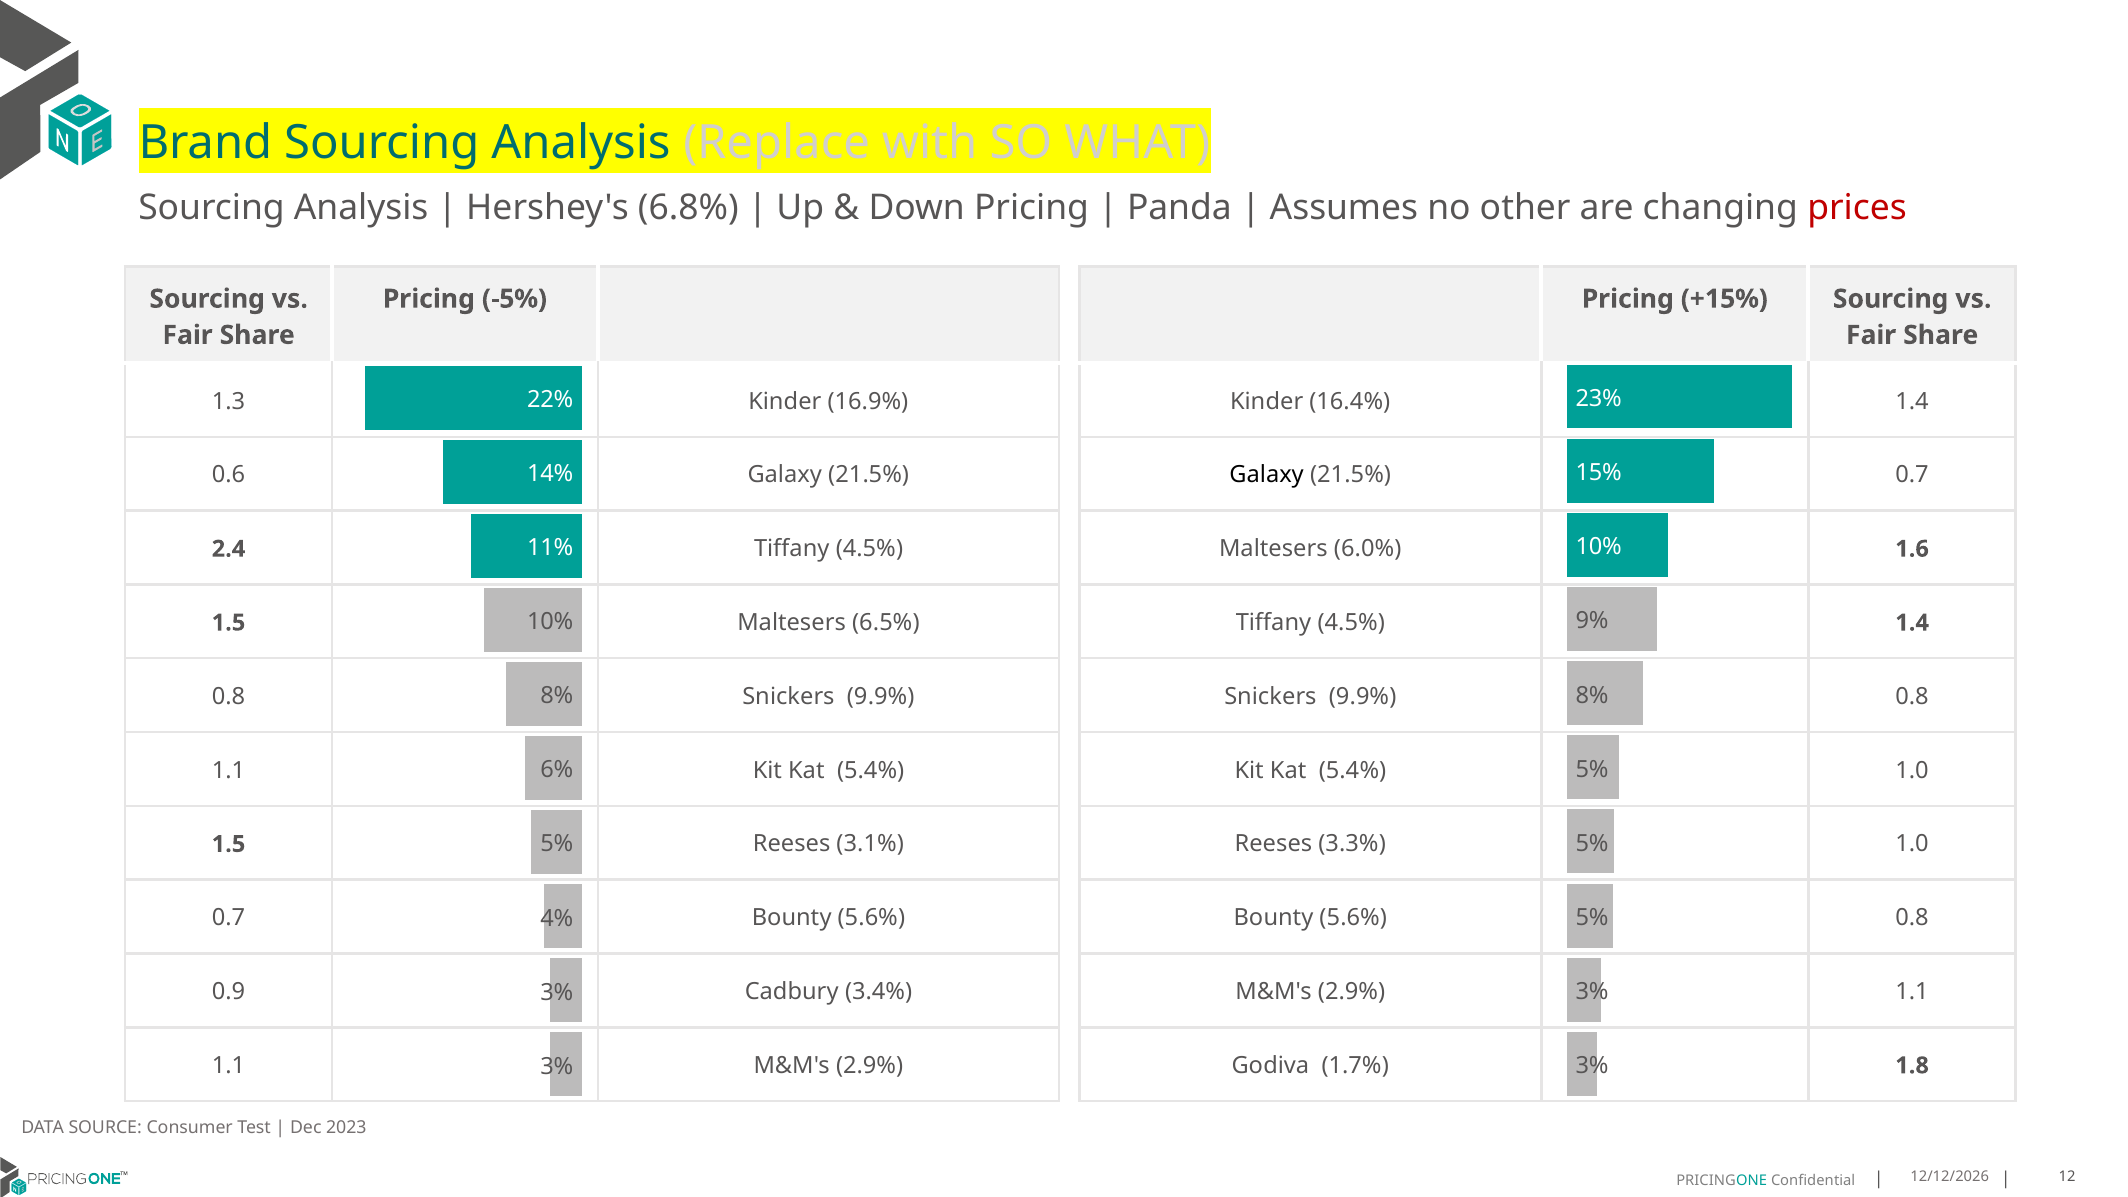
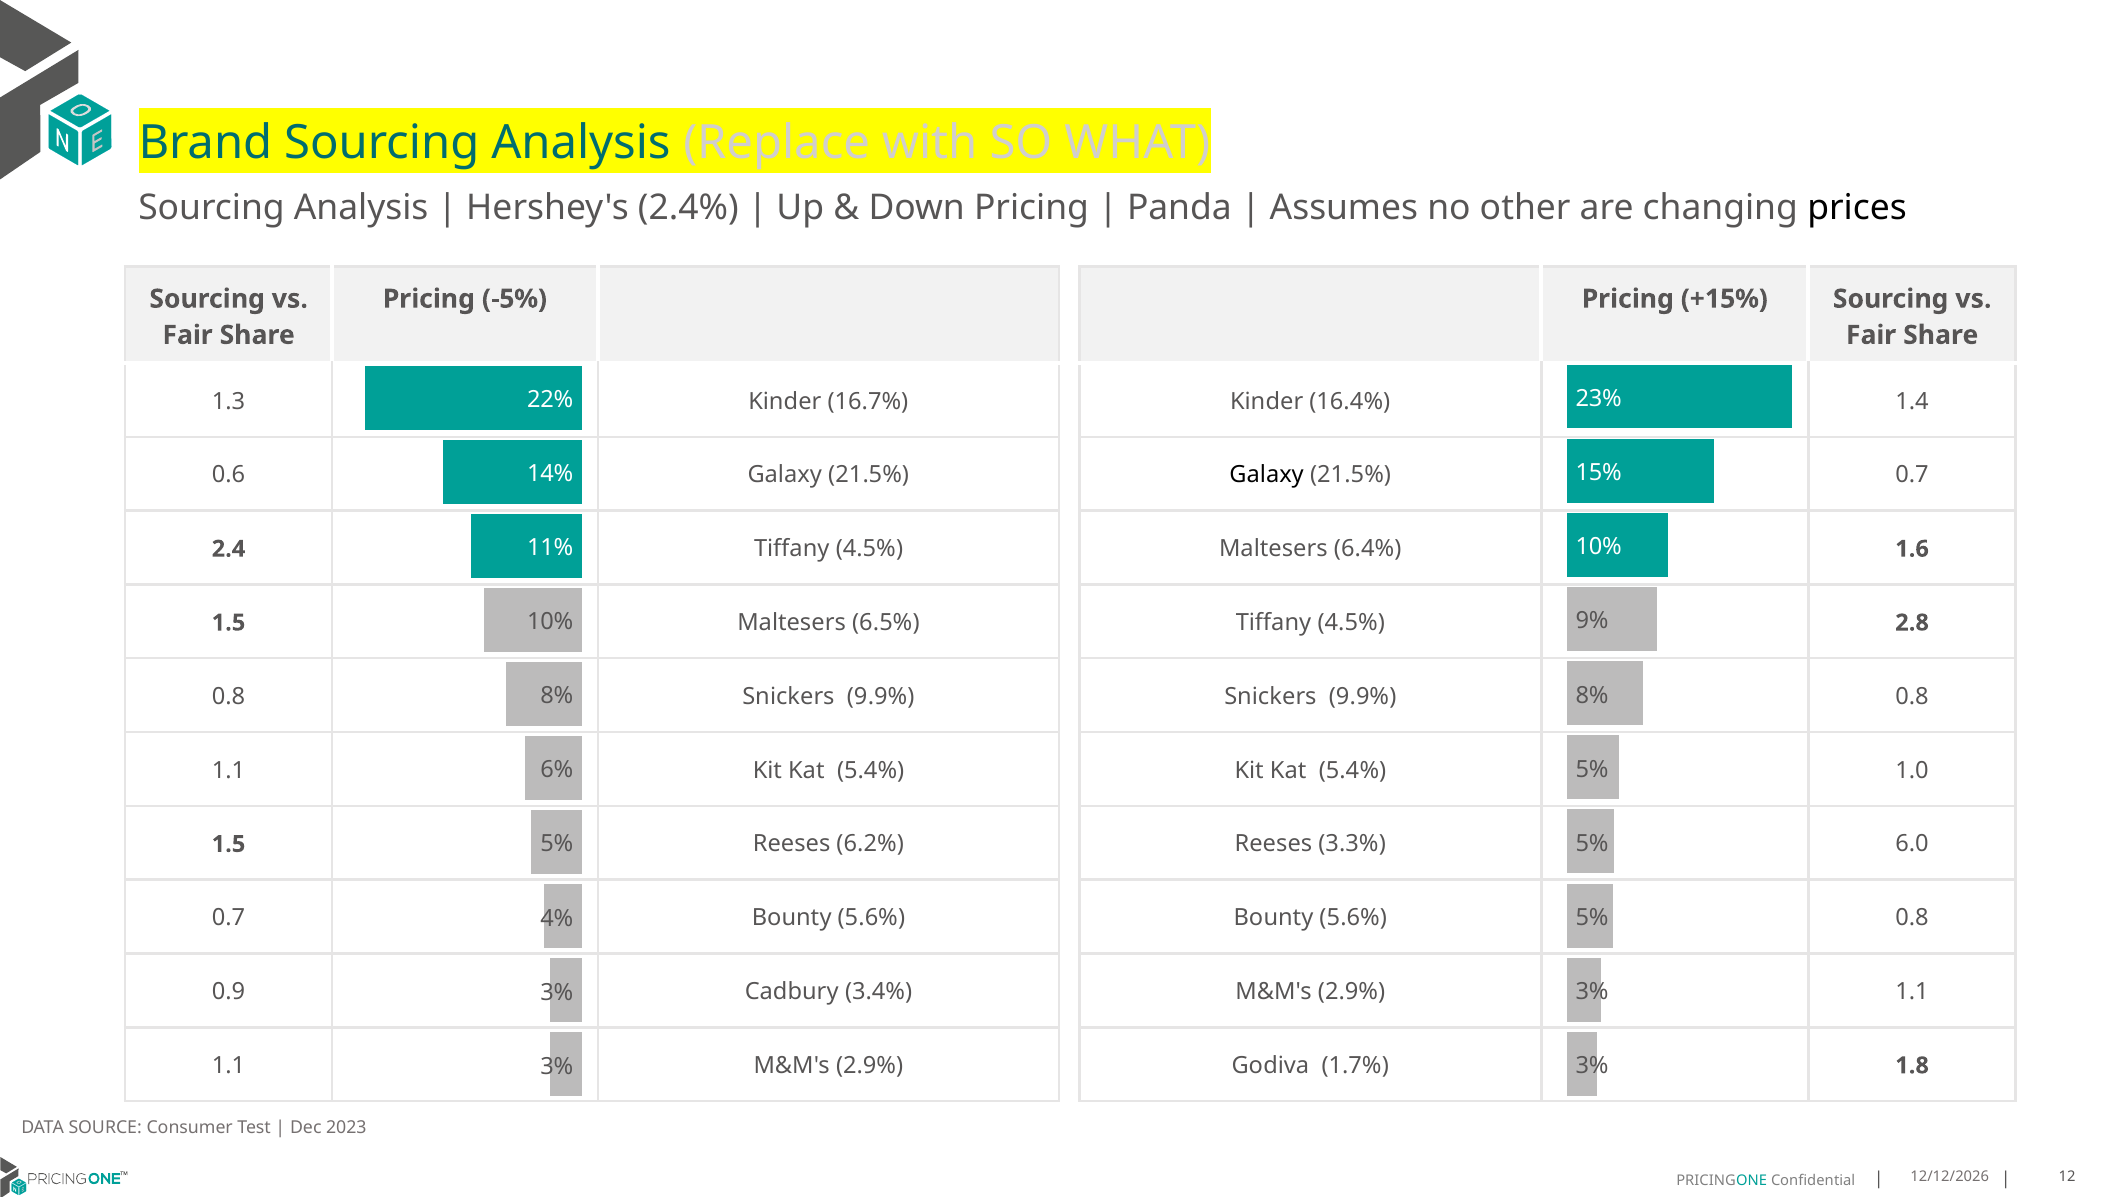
6.8%: 6.8% -> 2.4% (688, 207)
prices colour: red -> black (1857, 207)
16.9%: 16.9% -> 16.7% (868, 401)
6.0%: 6.0% -> 6.4% (1368, 549)
4.5% 1.4: 1.4 -> 2.8 (1912, 623)
3.3% 1.0: 1.0 -> 6.0 (1912, 844)
3.1%: 3.1% -> 6.2% (870, 844)
